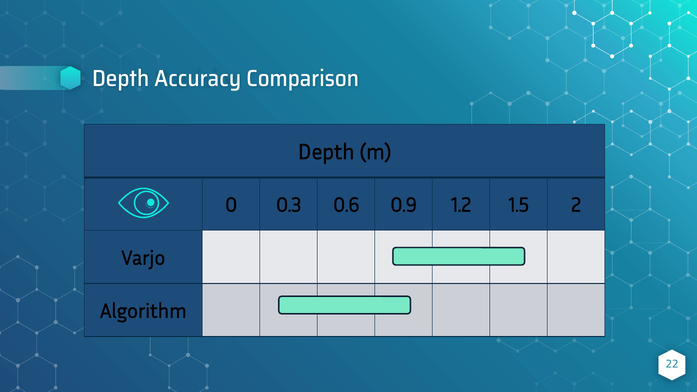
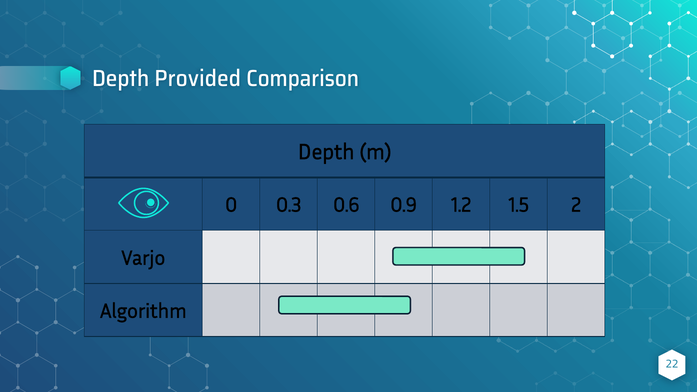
Accuracy: Accuracy -> Provided (198, 78)
